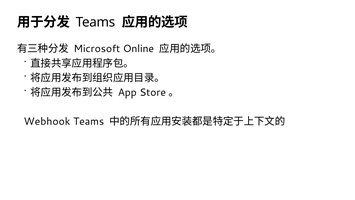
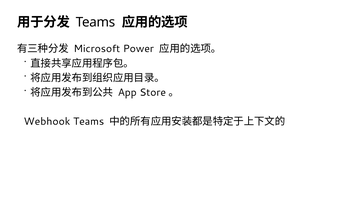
Online: Online -> Power (138, 49)
